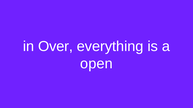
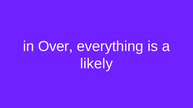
open: open -> likely (96, 64)
